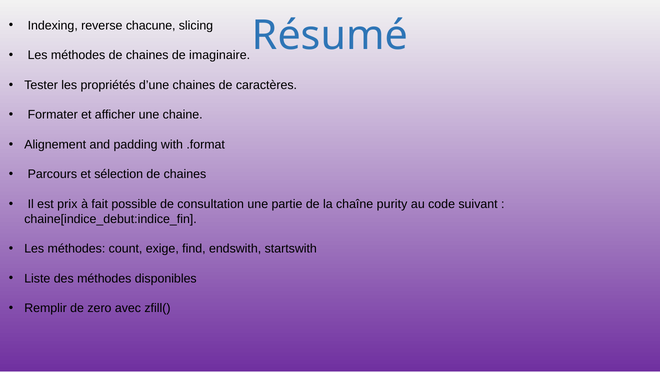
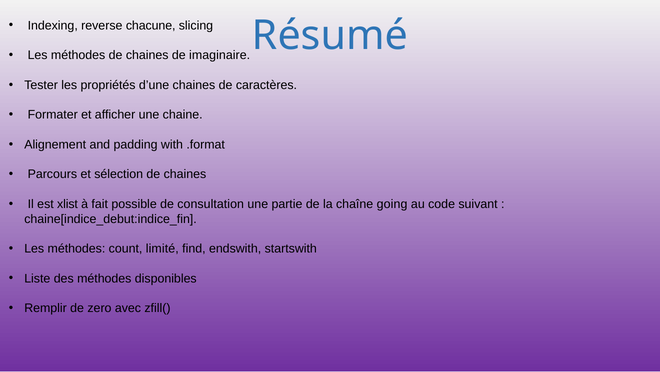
prix: prix -> xlist (68, 204)
purity: purity -> going (392, 204)
exige: exige -> limité (162, 248)
